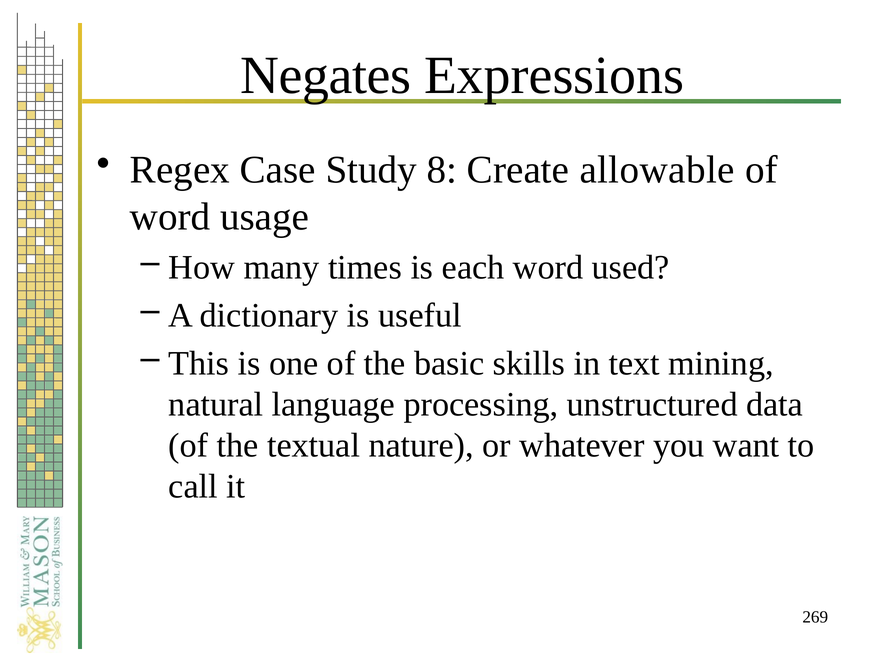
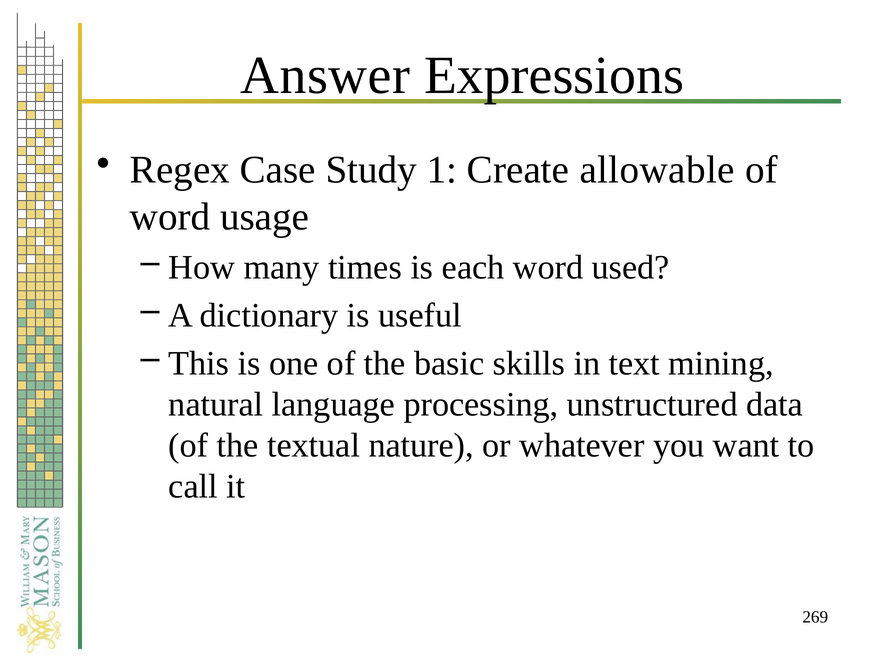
Negates: Negates -> Answer (325, 76)
8: 8 -> 1 (442, 170)
